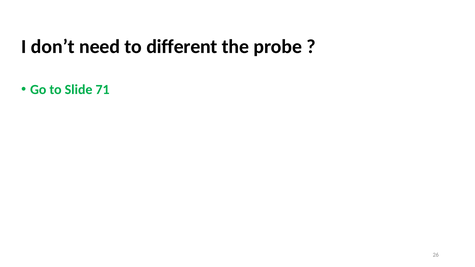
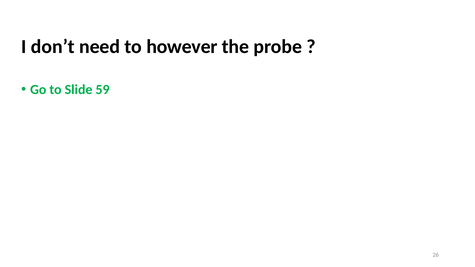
different: different -> however (182, 47)
71: 71 -> 59 (103, 90)
